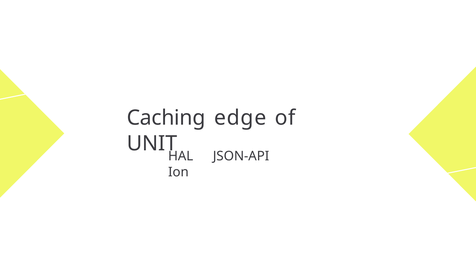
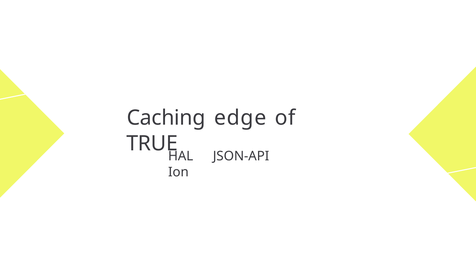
UNIT: UNIT -> TRUE (152, 143)
